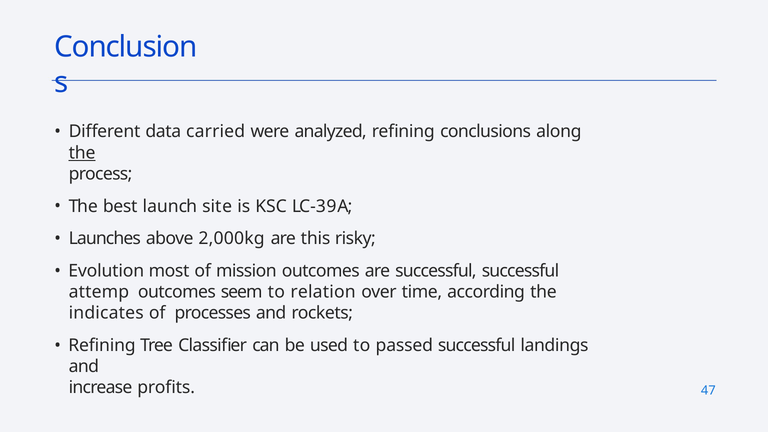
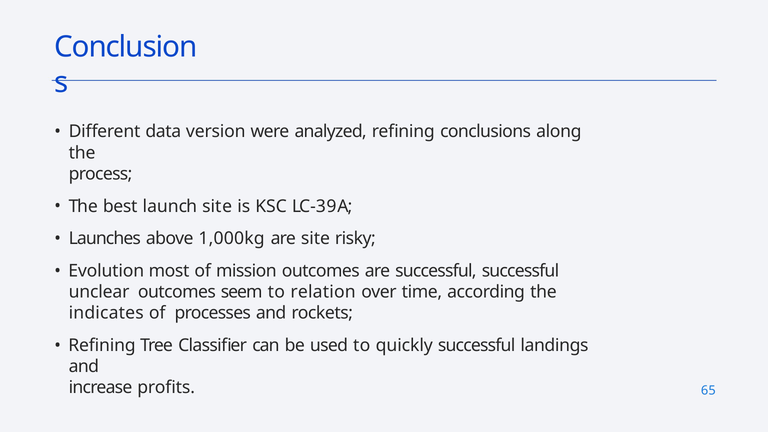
carried: carried -> version (216, 132)
the underline: present -> none (82, 153)
2,000kg: 2,000kg -> 1,000kg (232, 239)
are this: this -> site (315, 239)
attemp: attemp -> unclear (99, 292)
passed: passed -> quickly (404, 345)
47: 47 -> 65 (708, 390)
